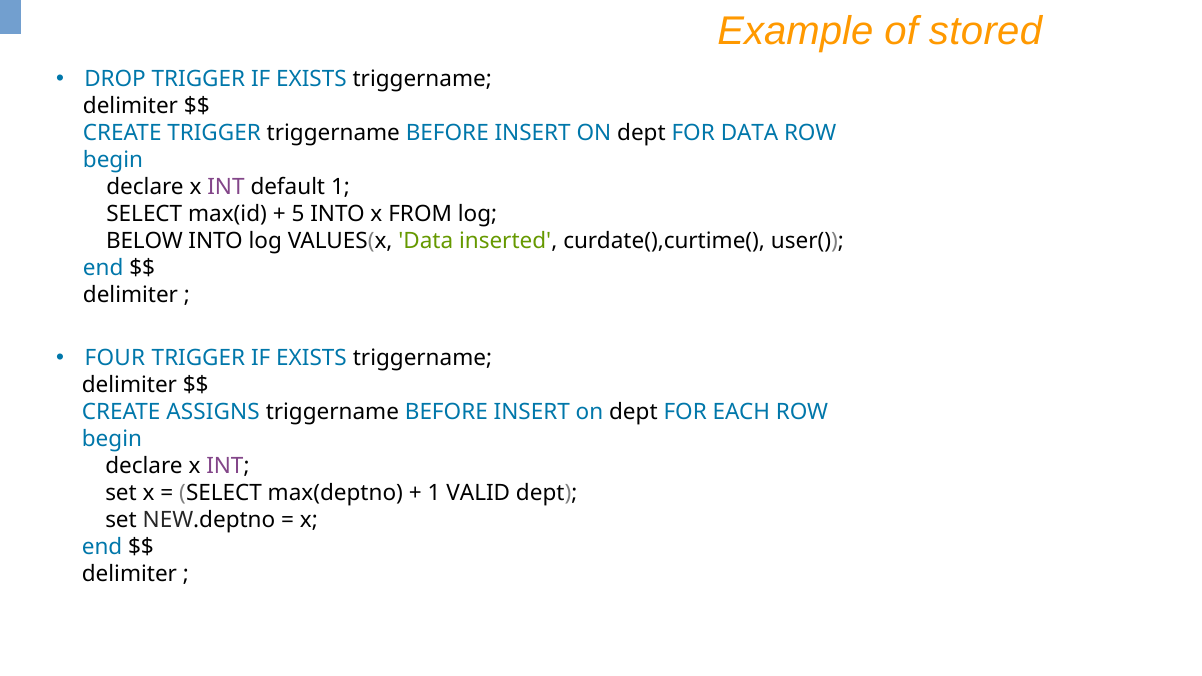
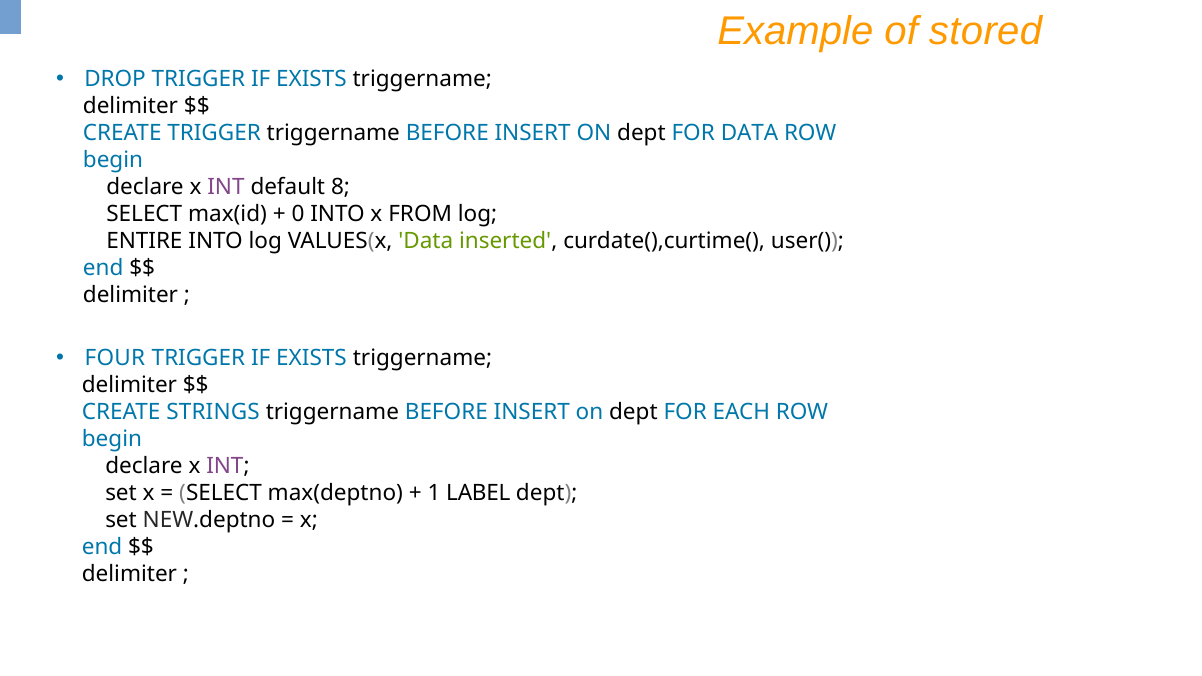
default 1: 1 -> 8 (341, 187)
5: 5 -> 0 (298, 214)
BELOW: BELOW -> ENTIRE (144, 241)
ASSIGNS: ASSIGNS -> STRINGS (213, 412)
VALID: VALID -> LABEL (478, 493)
